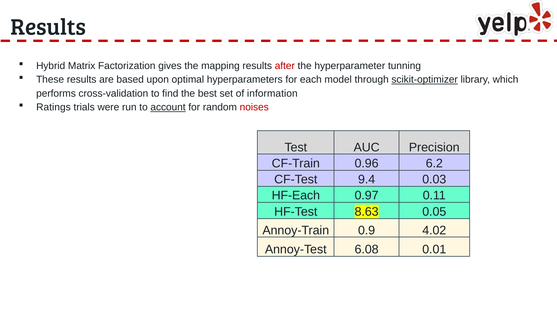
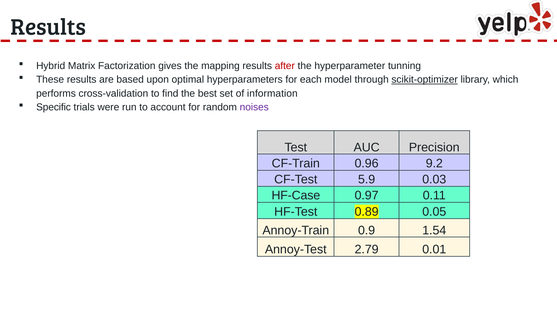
Ratings: Ratings -> Specific (54, 107)
account underline: present -> none (168, 107)
noises colour: red -> purple (254, 107)
6.2: 6.2 -> 9.2 (434, 164)
9.4: 9.4 -> 5.9 (367, 180)
HF-Each: HF-Each -> HF-Case (296, 196)
8.63: 8.63 -> 0.89 (367, 212)
4.02: 4.02 -> 1.54 (434, 231)
6.08: 6.08 -> 2.79 (367, 250)
